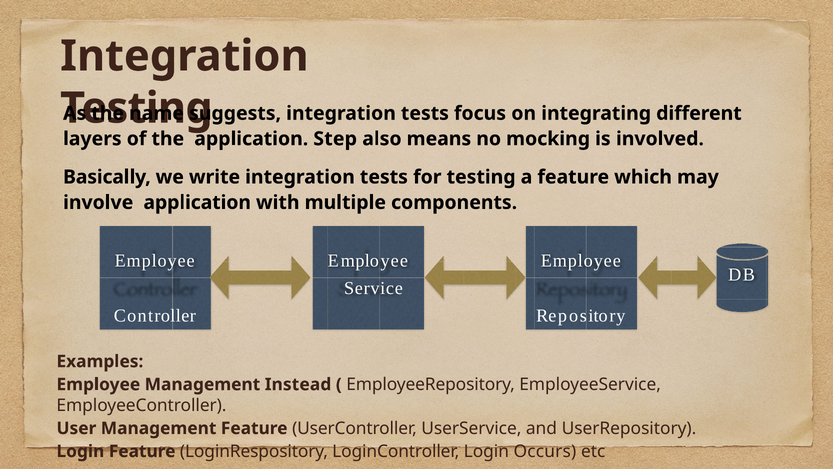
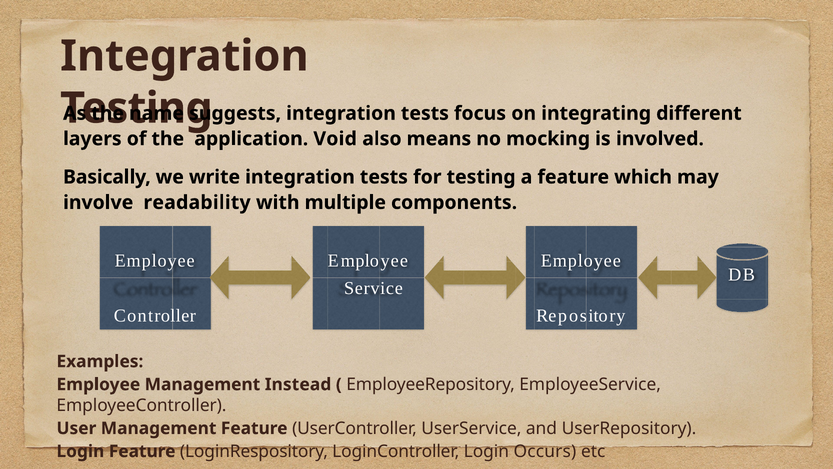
Step: Step -> Void (335, 139)
involve application: application -> readability (197, 202)
